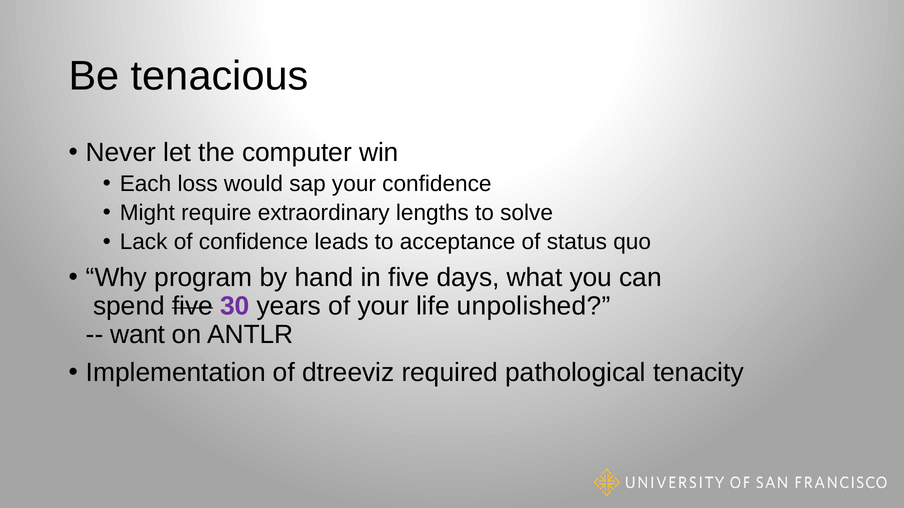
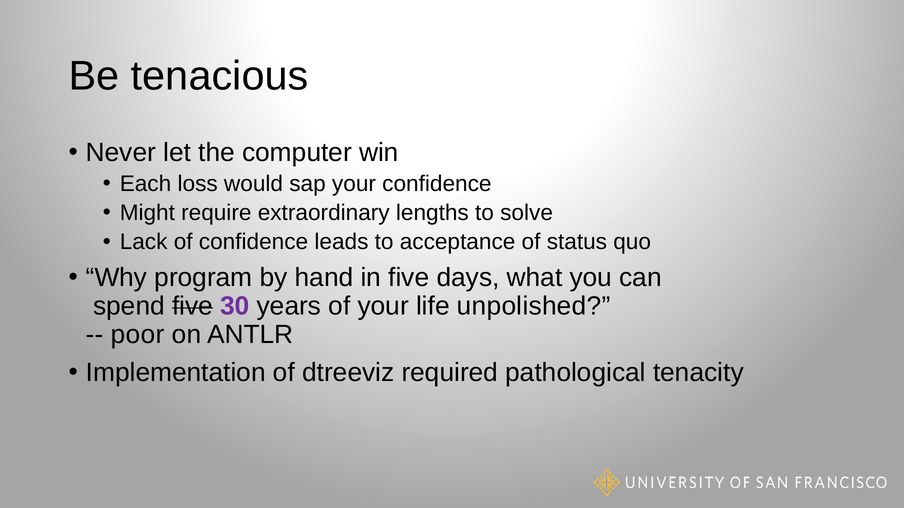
want: want -> poor (138, 335)
